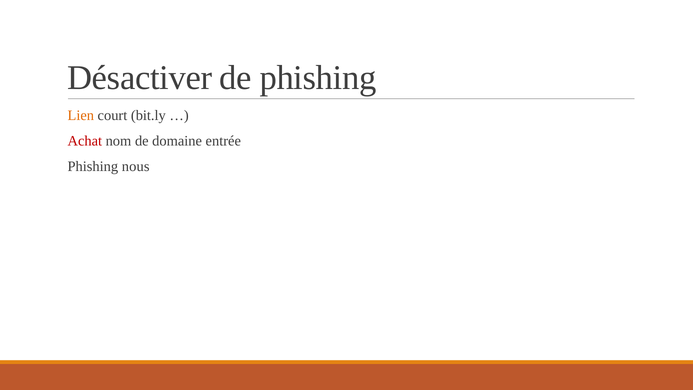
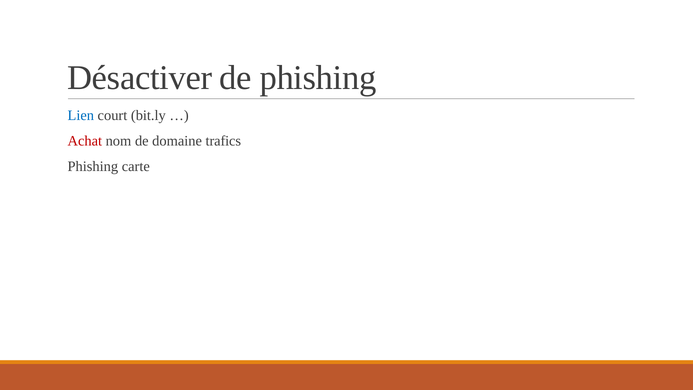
Lien colour: orange -> blue (81, 115)
entrée: entrée -> trafics (223, 141)
nous: nous -> carte (136, 167)
